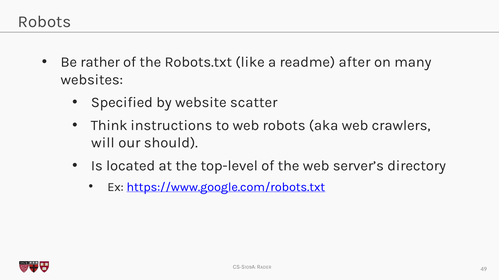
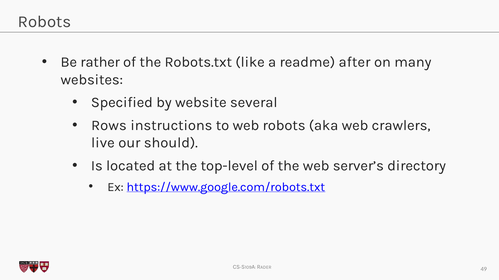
scatter: scatter -> several (254, 103)
Think: Think -> Rows (109, 126)
will: will -> live (103, 143)
